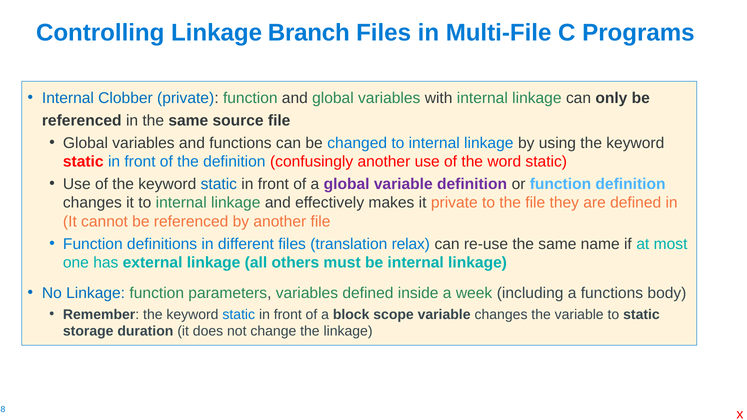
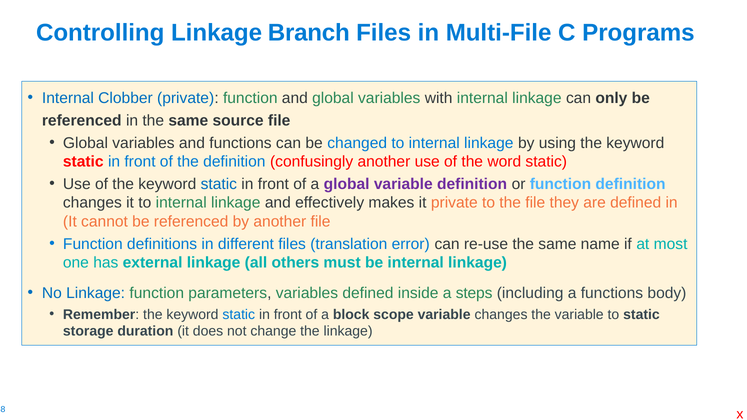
relax: relax -> error (411, 244)
week: week -> steps (474, 293)
